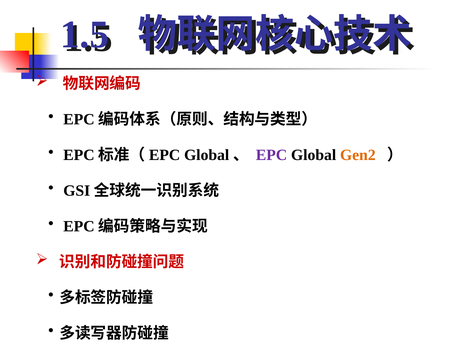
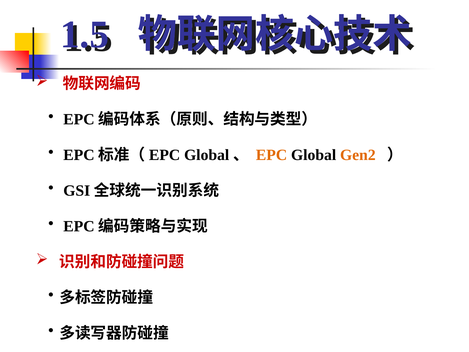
EPC colour: purple -> orange (272, 155)
